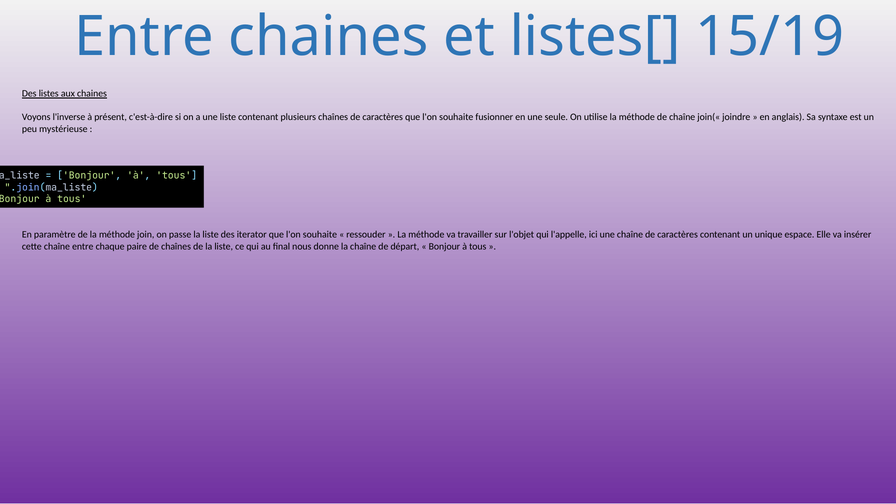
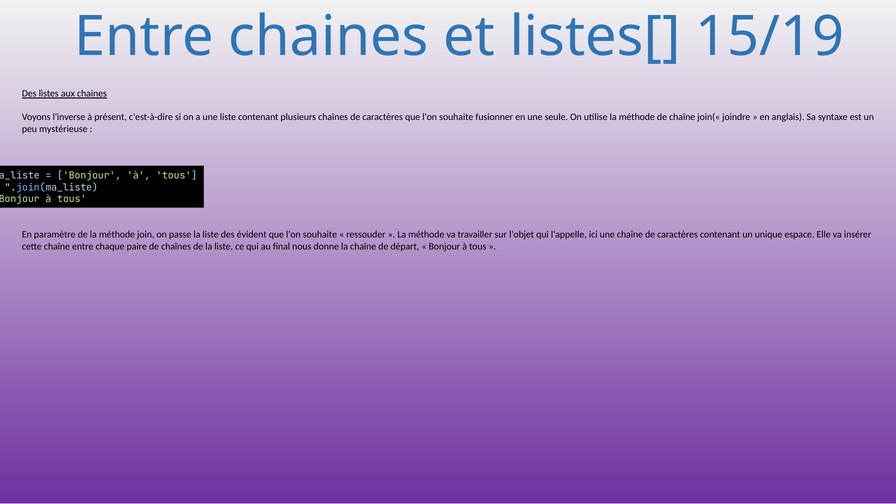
iterator: iterator -> évident (252, 235)
